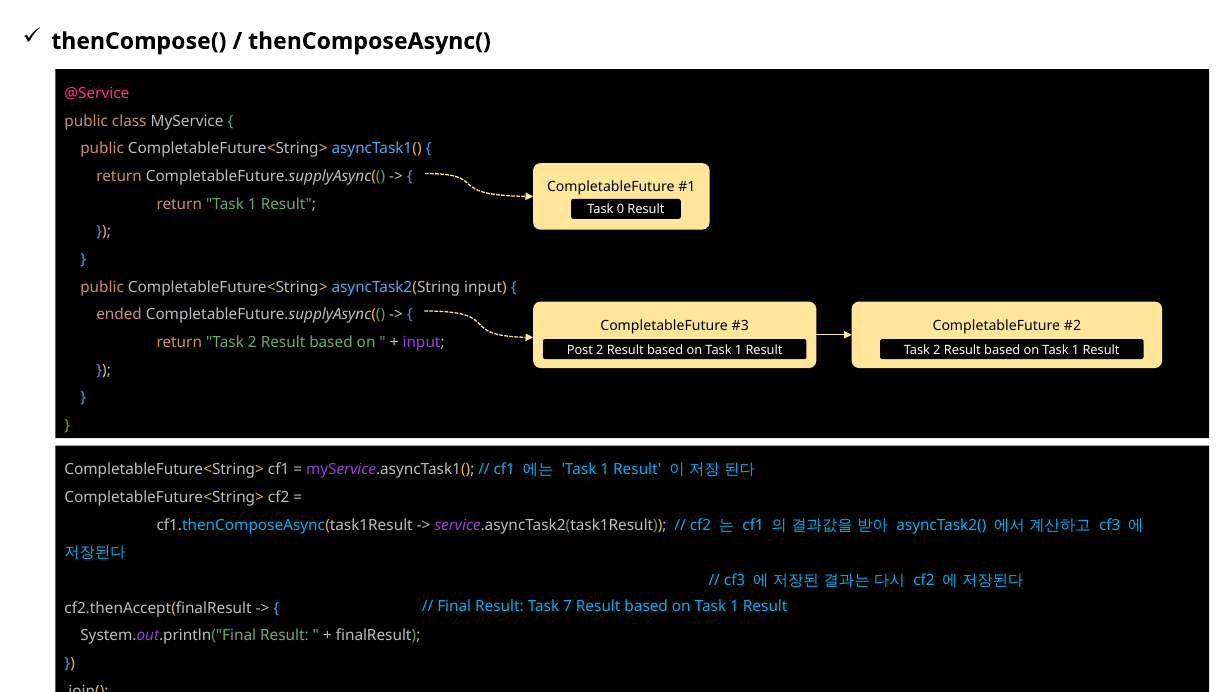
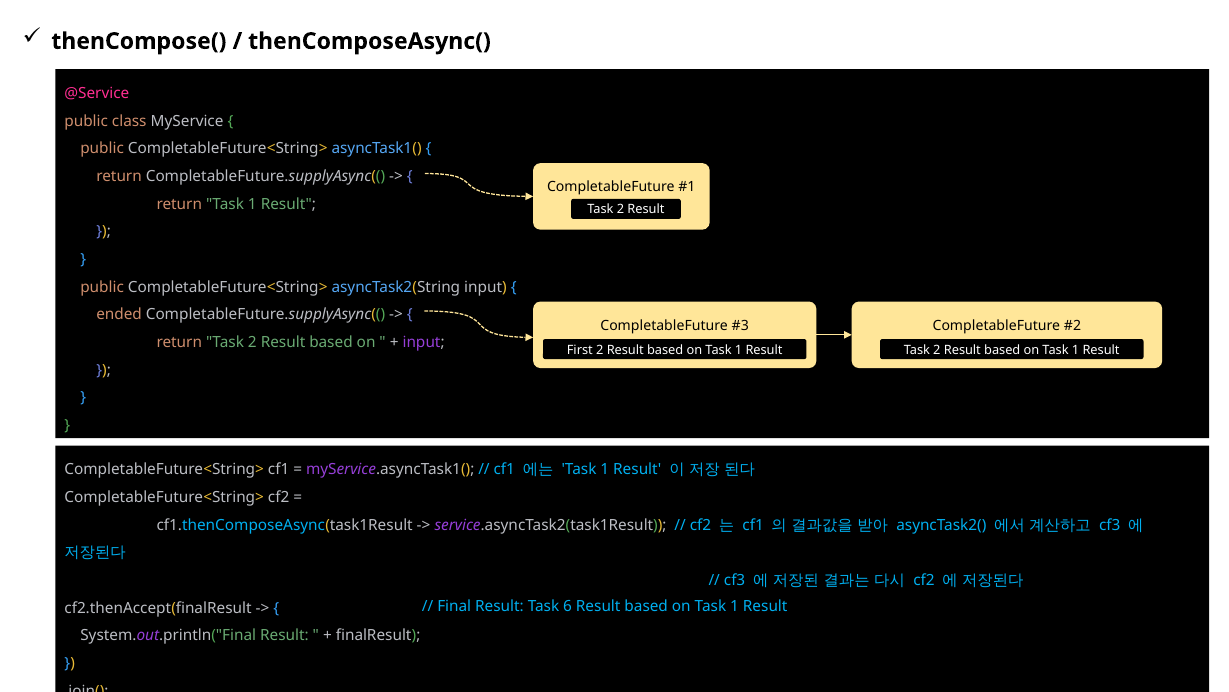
0: 0 -> 2 (620, 210)
Post: Post -> First (580, 350)
7: 7 -> 6 (568, 606)
